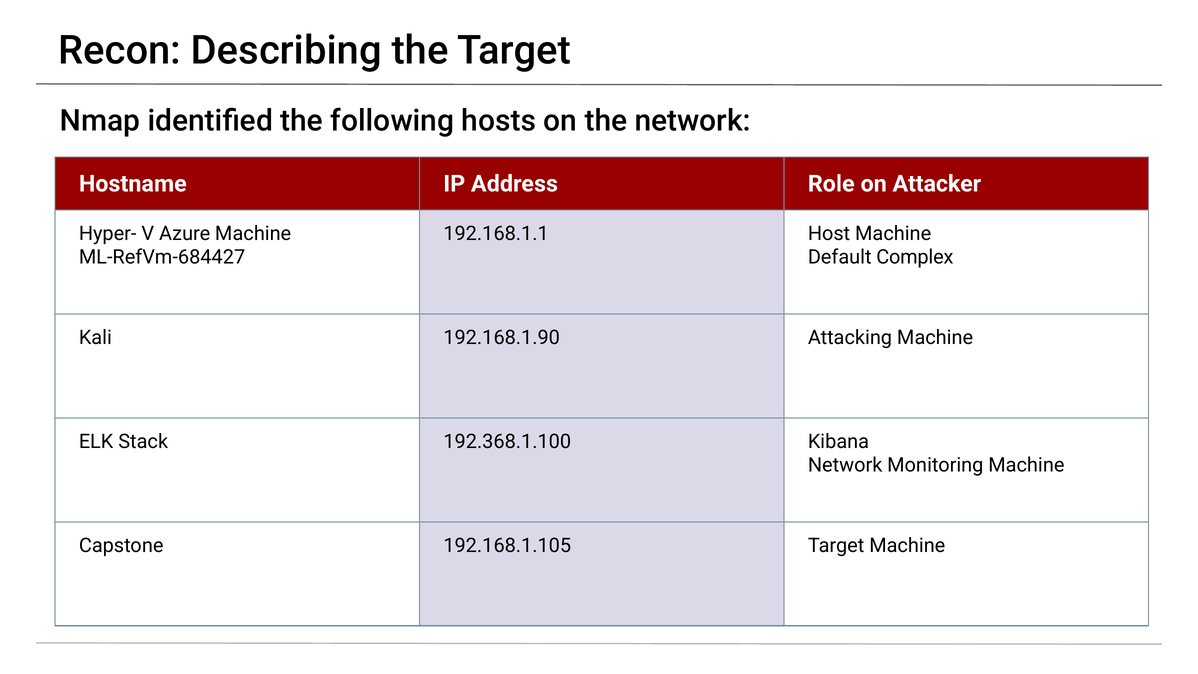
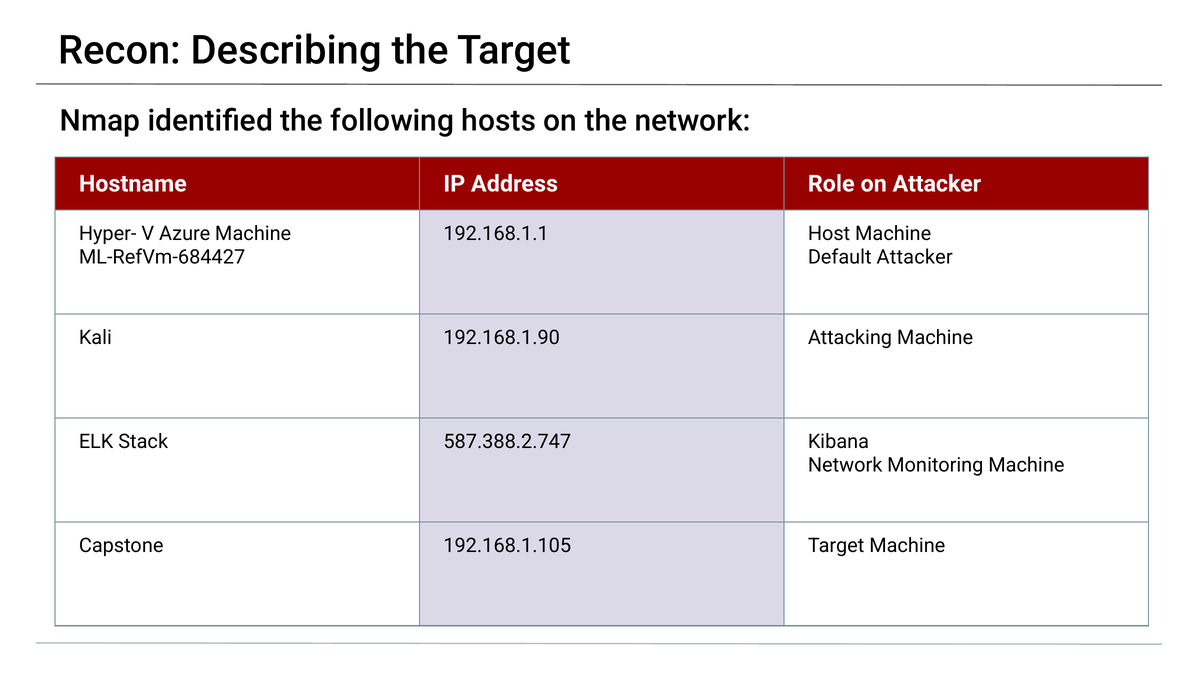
Default Complex: Complex -> Attacker (915, 257)
192.368.1.100: 192.368.1.100 -> 587.388.2.747 (507, 442)
